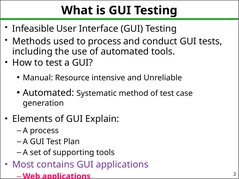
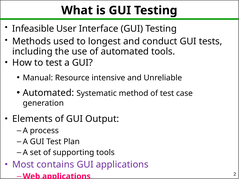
to process: process -> longest (104, 41)
Explain: Explain -> Output (102, 119)
